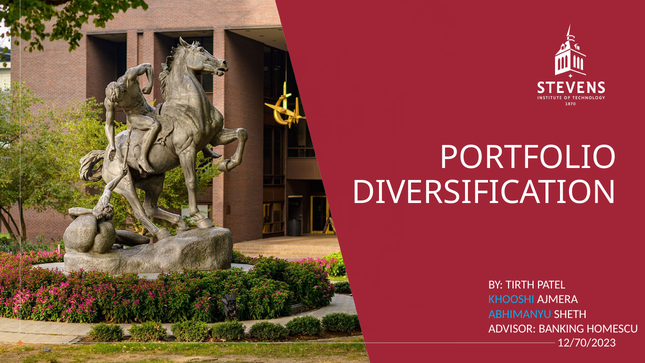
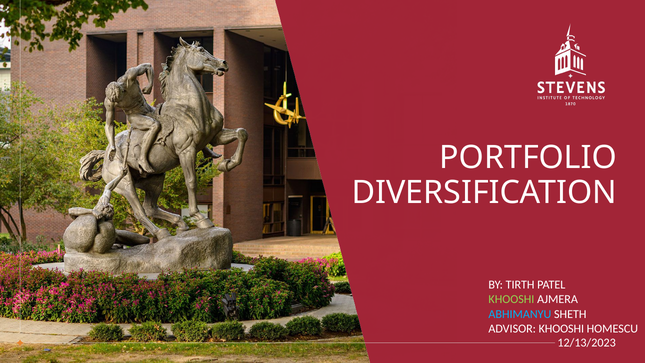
KHOOSHI colour: light blue -> light green (511, 299)
ADVISOR BANKING: BANKING -> KHOOSHI (561, 328)
12/70/2023: 12/70/2023 -> 12/13/2023 (587, 343)
